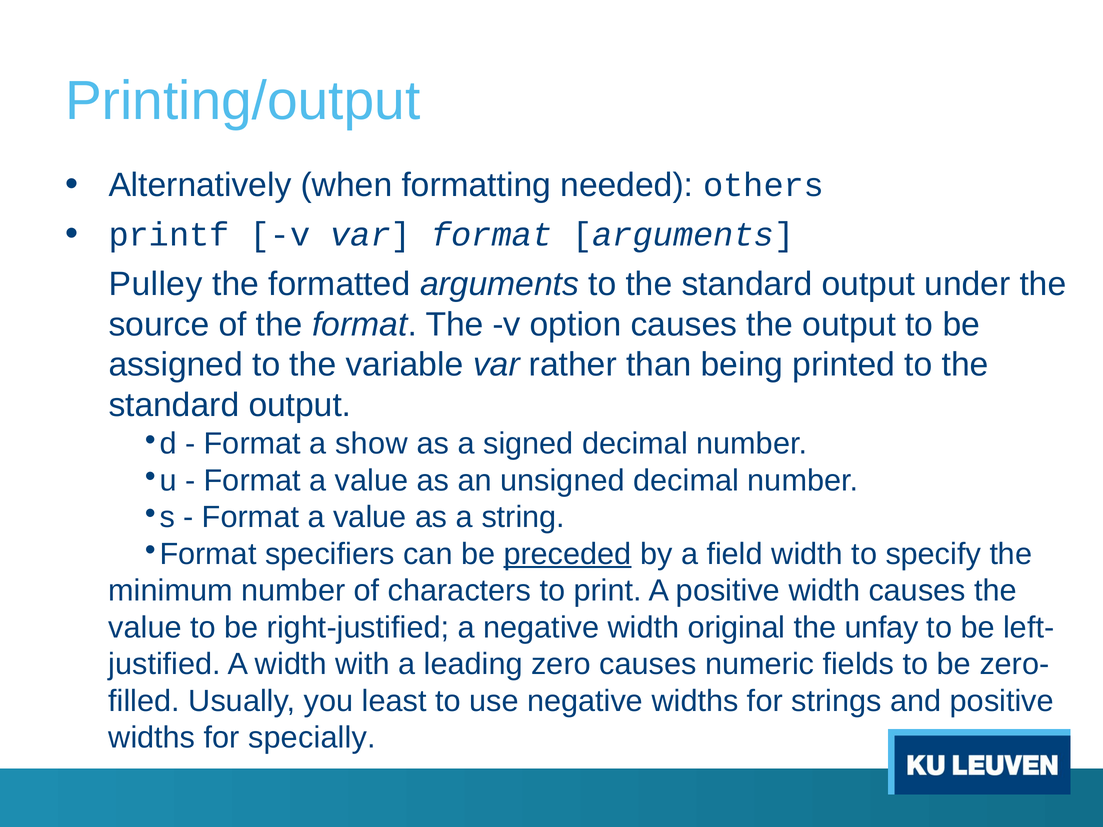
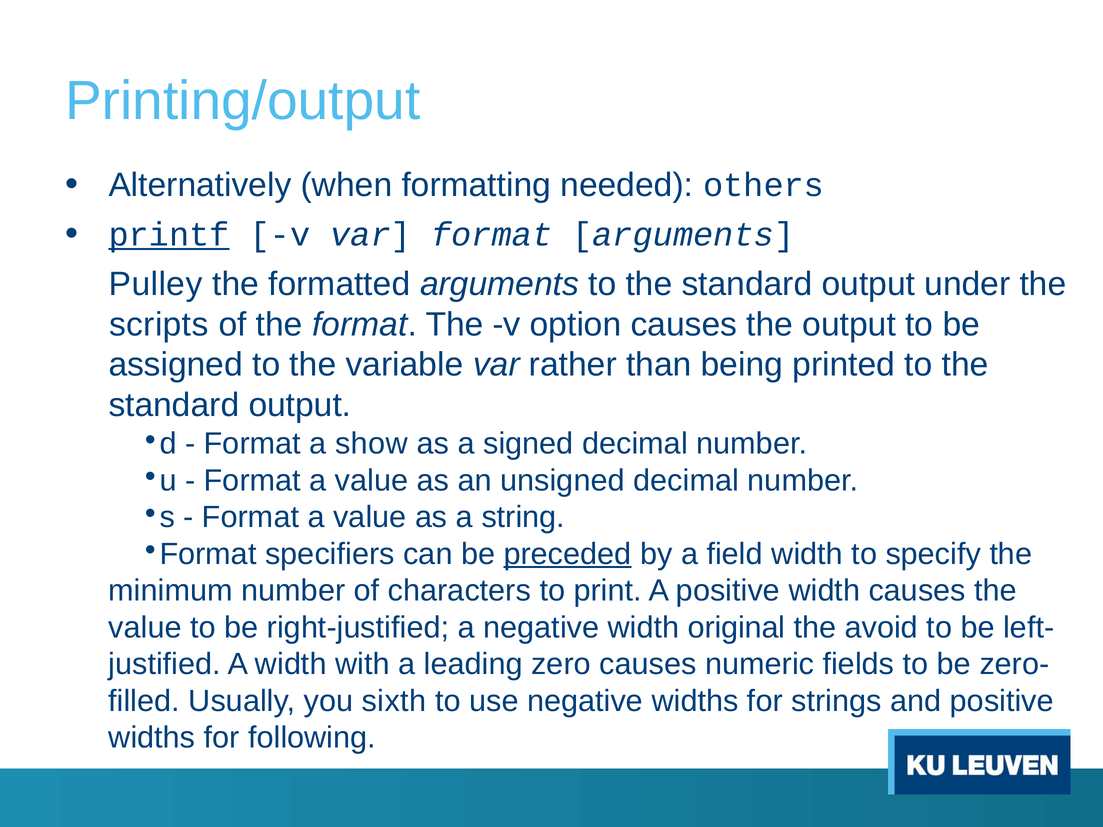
printf underline: none -> present (169, 235)
source: source -> scripts (159, 325)
unfay: unfay -> avoid (881, 628)
least: least -> sixth (394, 701)
specially: specially -> following (312, 738)
